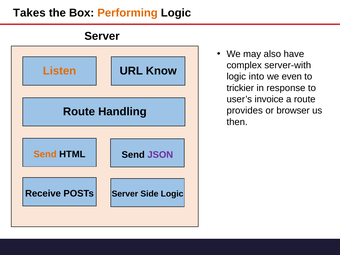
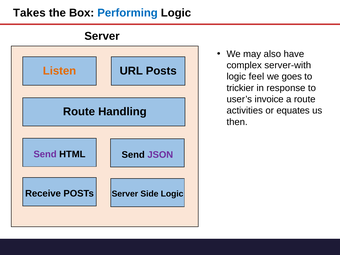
Performing colour: orange -> blue (128, 13)
URL Know: Know -> Posts (161, 71)
into: into -> feel (256, 77)
even: even -> goes (292, 77)
provides: provides -> activities (245, 111)
browser: browser -> equates (293, 111)
Send colour: orange -> purple (45, 154)
